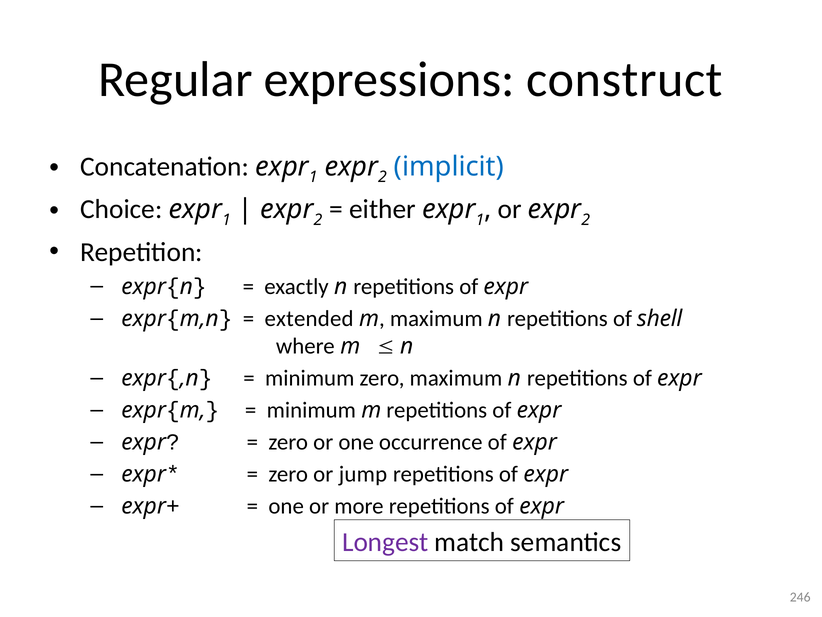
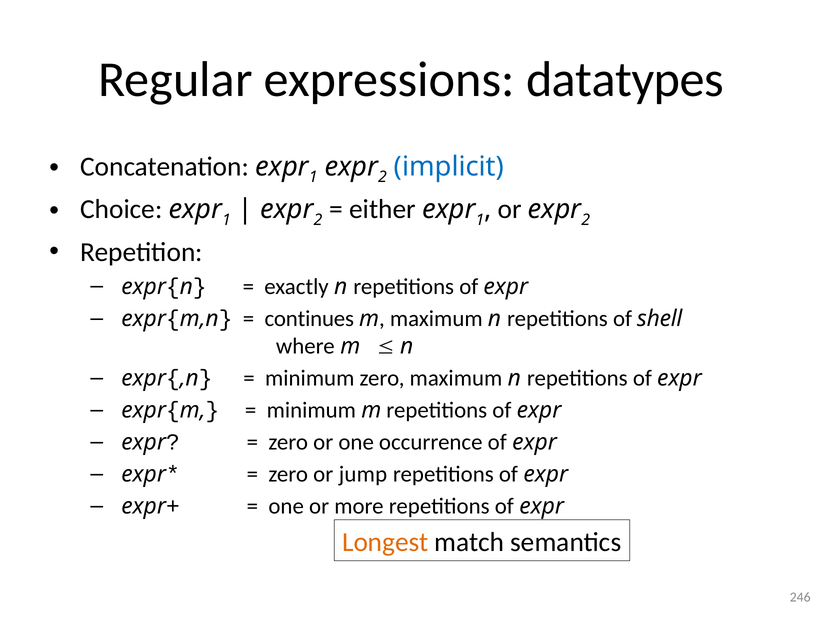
construct: construct -> datatypes (625, 80)
extended: extended -> continues (309, 319)
Longest colour: purple -> orange (385, 542)
